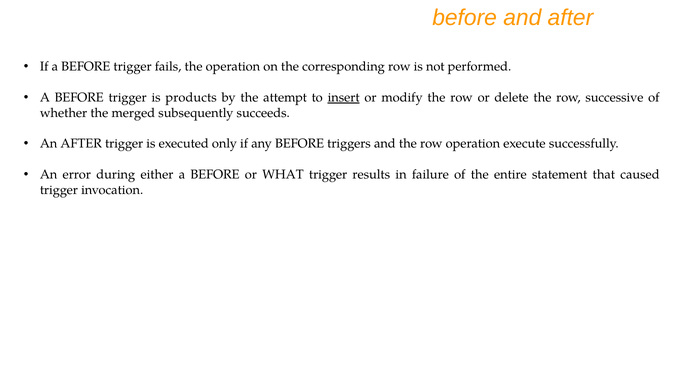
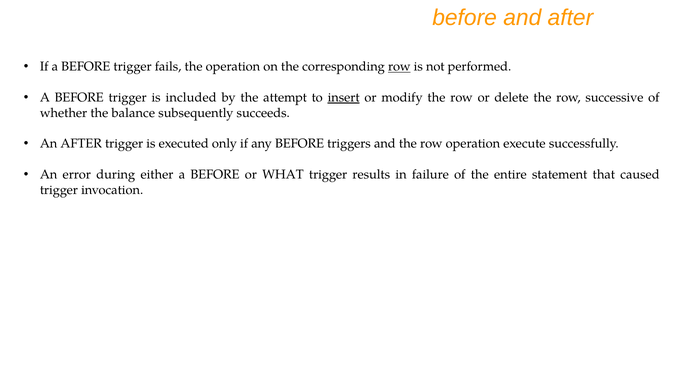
row underline: none -> present (399, 67)
products: products -> included (191, 97)
merged: merged -> balance (133, 113)
